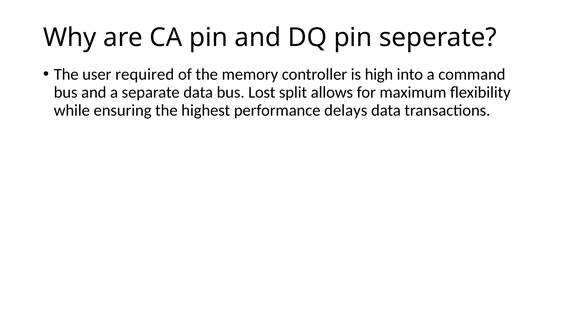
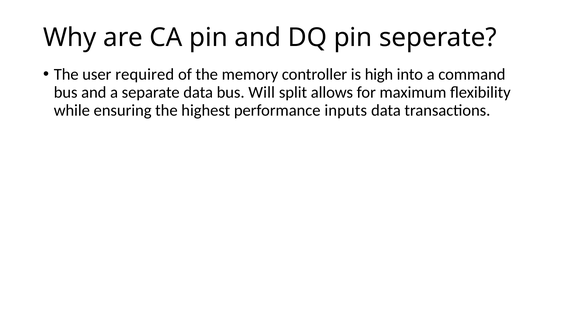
Lost: Lost -> Will (262, 92)
delays: delays -> inputs (346, 110)
